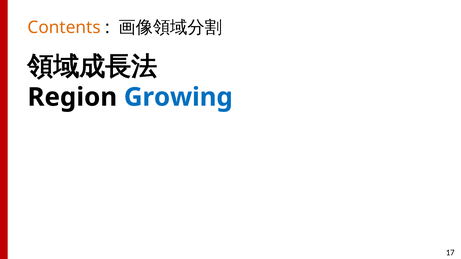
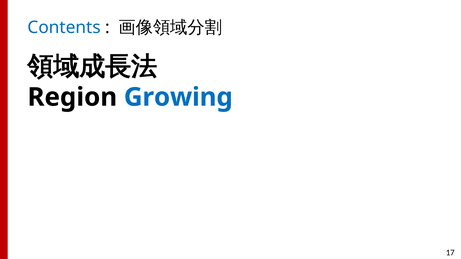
Contents colour: orange -> blue (64, 28)
